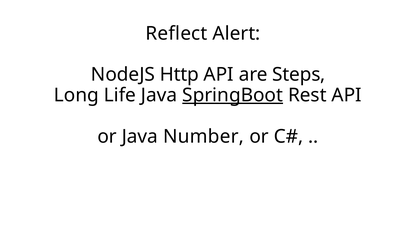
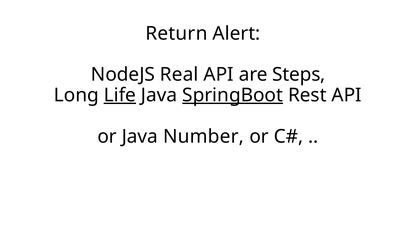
Reflect: Reflect -> Return (177, 33)
Http: Http -> Real (179, 75)
Life underline: none -> present (120, 95)
